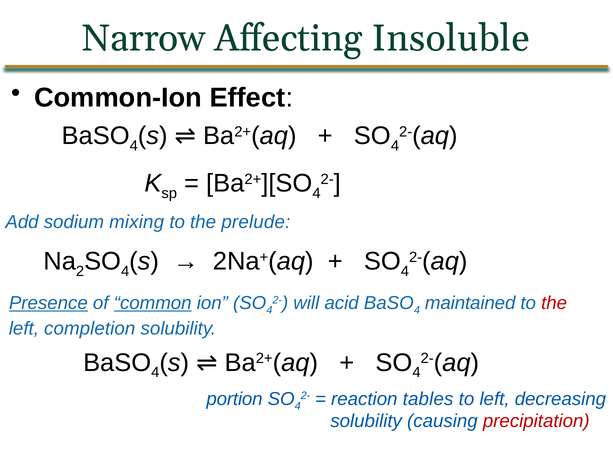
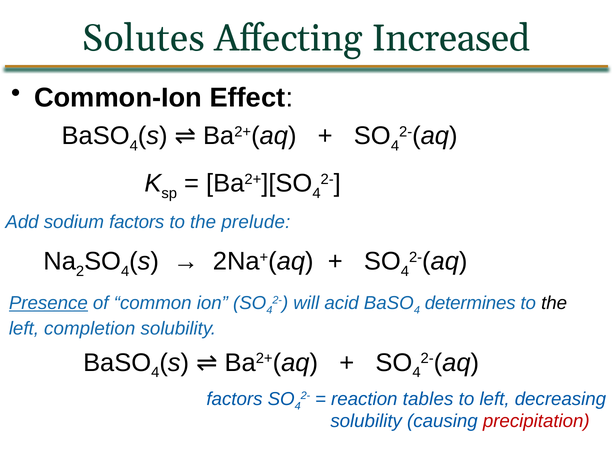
Narrow: Narrow -> Solutes (143, 38)
Insoluble: Insoluble -> Increased (451, 38)
sodium mixing: mixing -> factors (137, 223)
common underline: present -> none (153, 304)
maintained: maintained -> determines (470, 304)
the colour: red -> black (554, 304)
portion: portion -> factors (234, 400)
